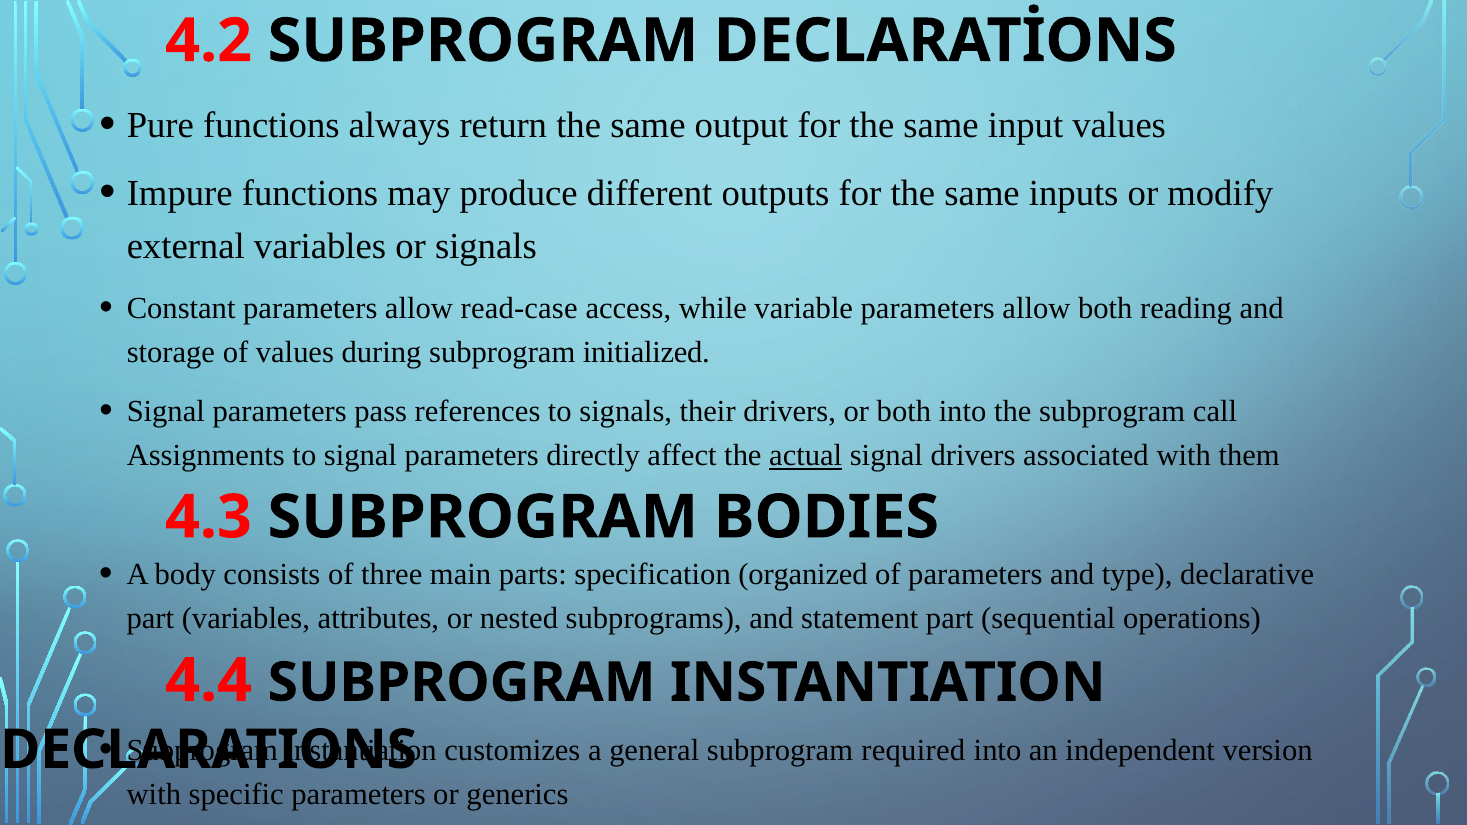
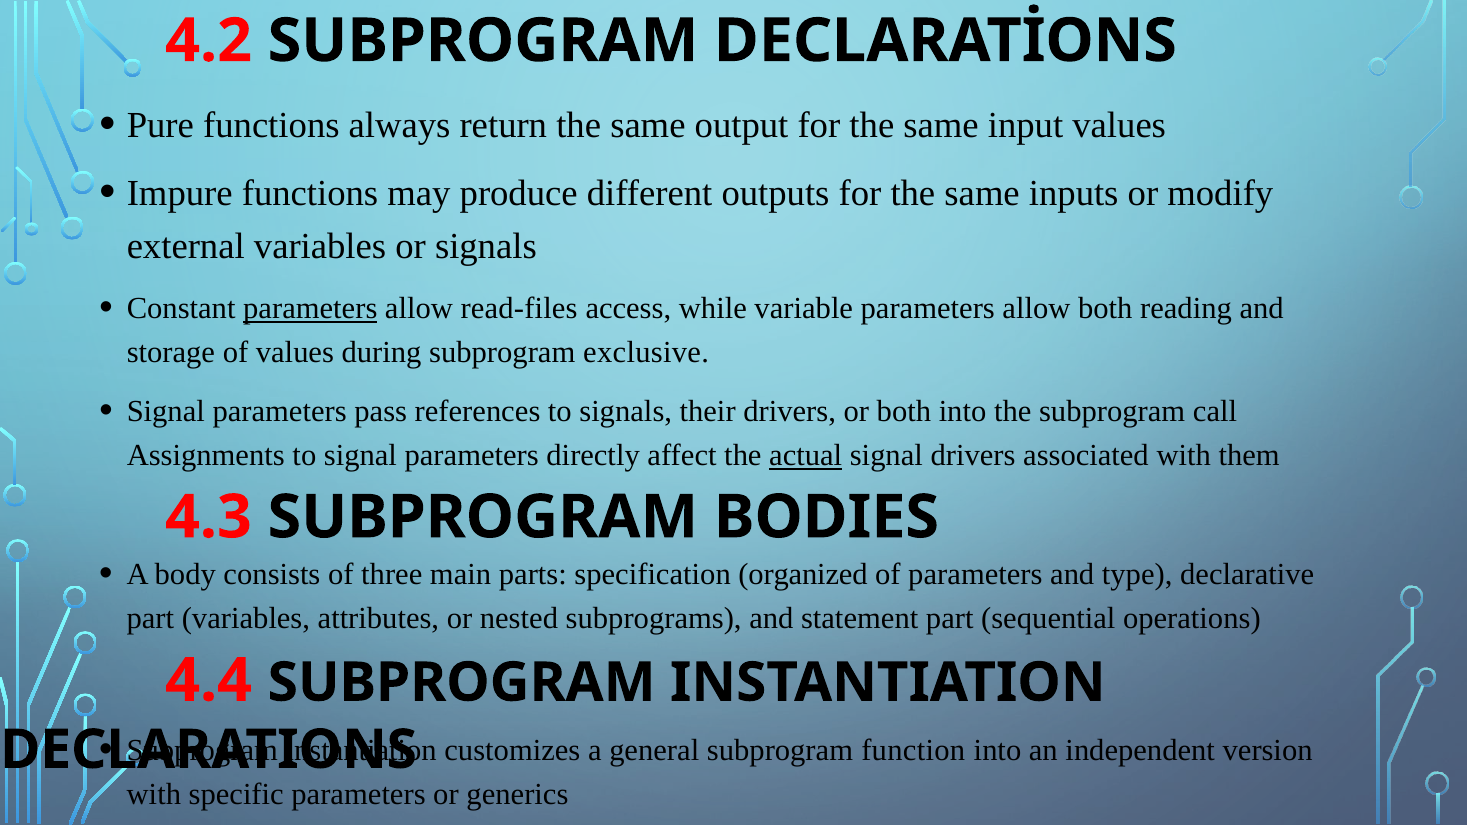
parameters underline: none -> present (310, 309)
read-case: read-case -> read-files (519, 309)
initialized: initialized -> exclusive (646, 353)
required: required -> function (913, 750)
